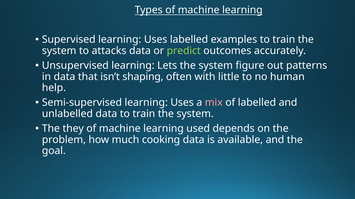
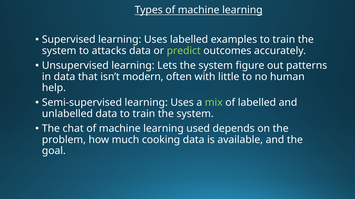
shaping: shaping -> modern (143, 77)
mix colour: pink -> light green (214, 103)
they: they -> chat (73, 129)
